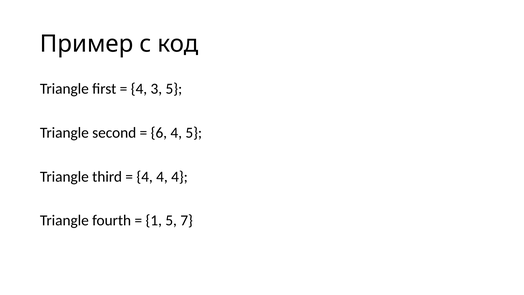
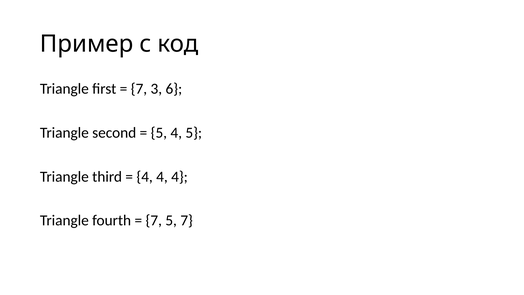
4: 4 -> 7 (139, 89)
3 5: 5 -> 6 (174, 89)
6: 6 -> 5 (159, 133)
1: 1 -> 7 (154, 220)
